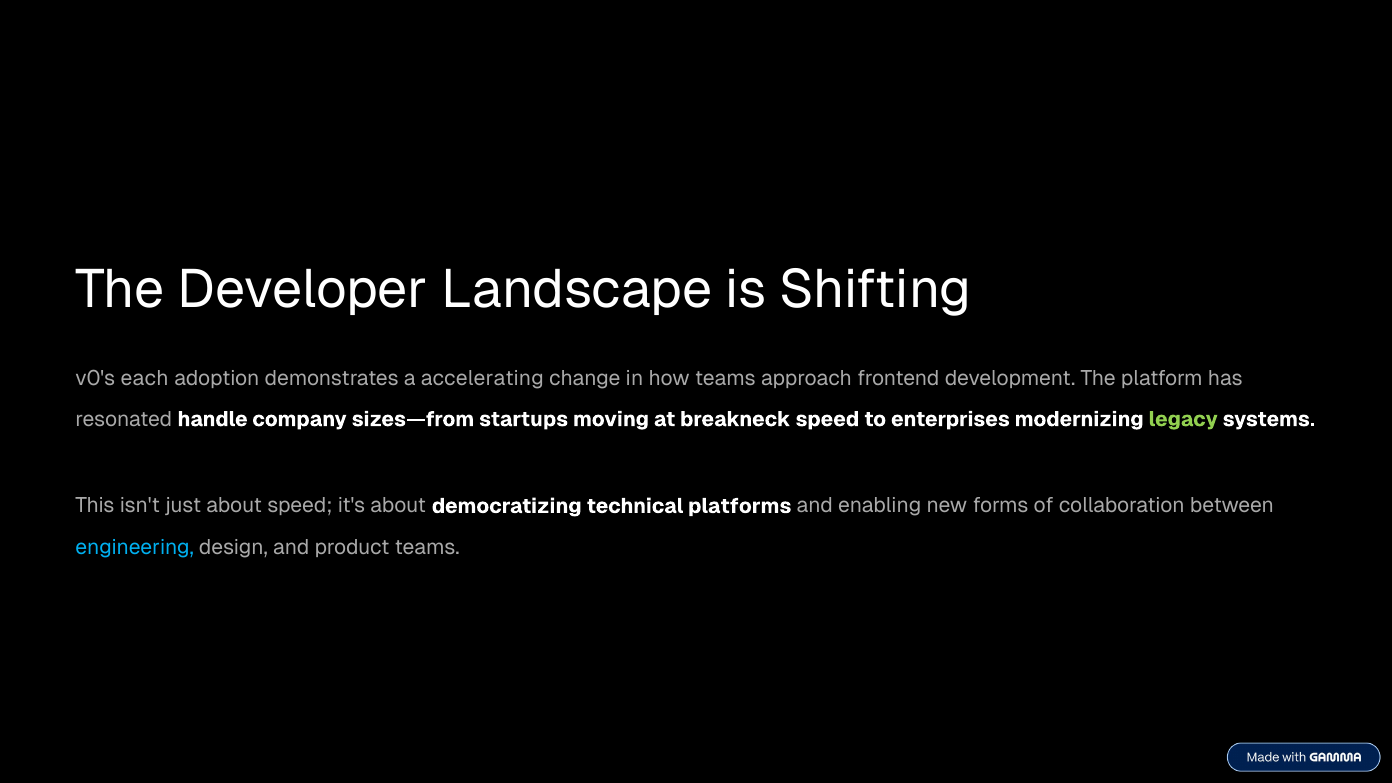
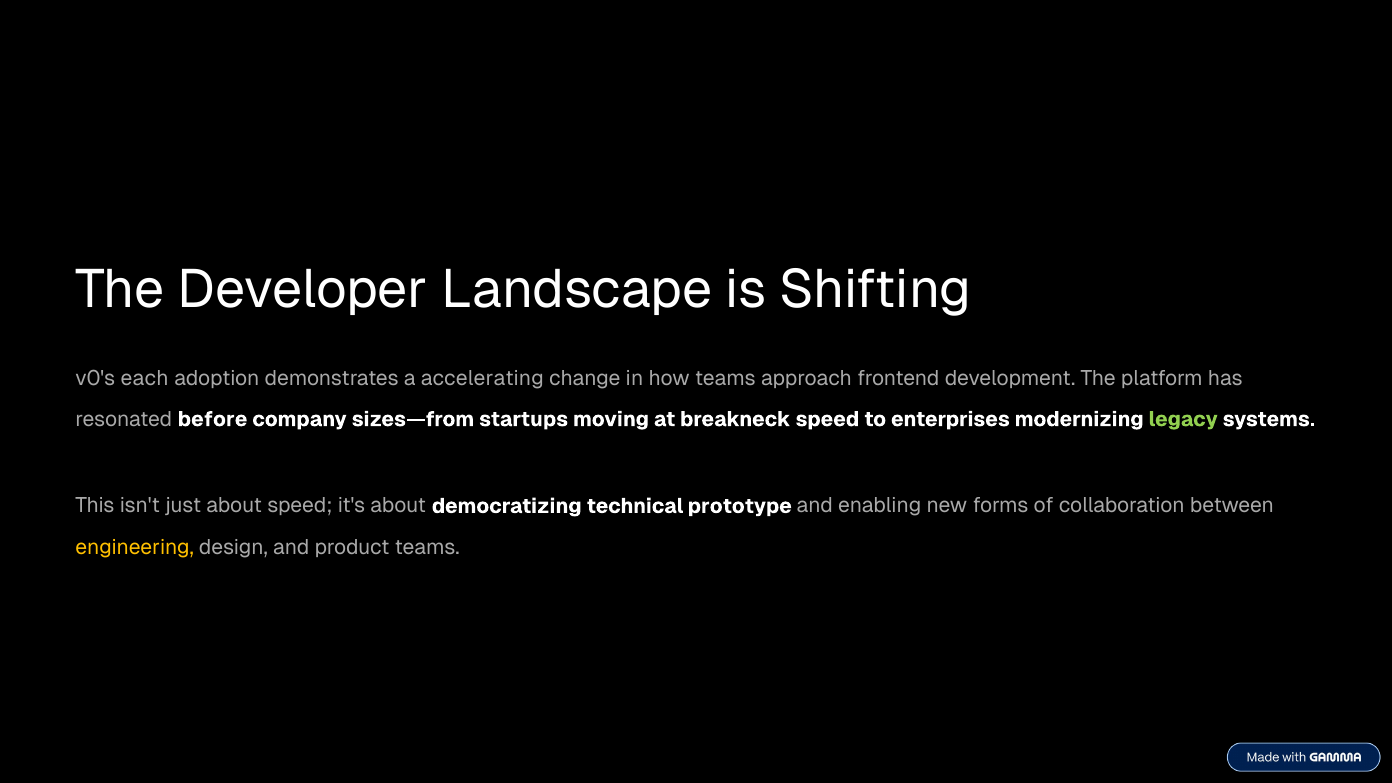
handle: handle -> before (213, 419)
platforms: platforms -> prototype (740, 506)
engineering colour: light blue -> yellow (135, 547)
